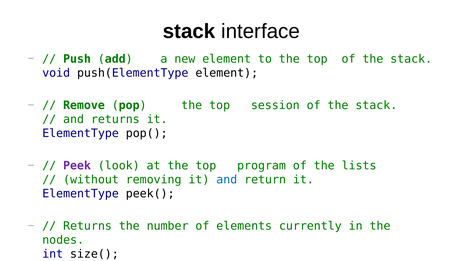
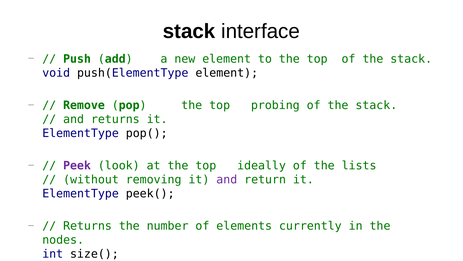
session: session -> probing (275, 105)
program: program -> ideally (262, 165)
and colour: blue -> purple (227, 179)
